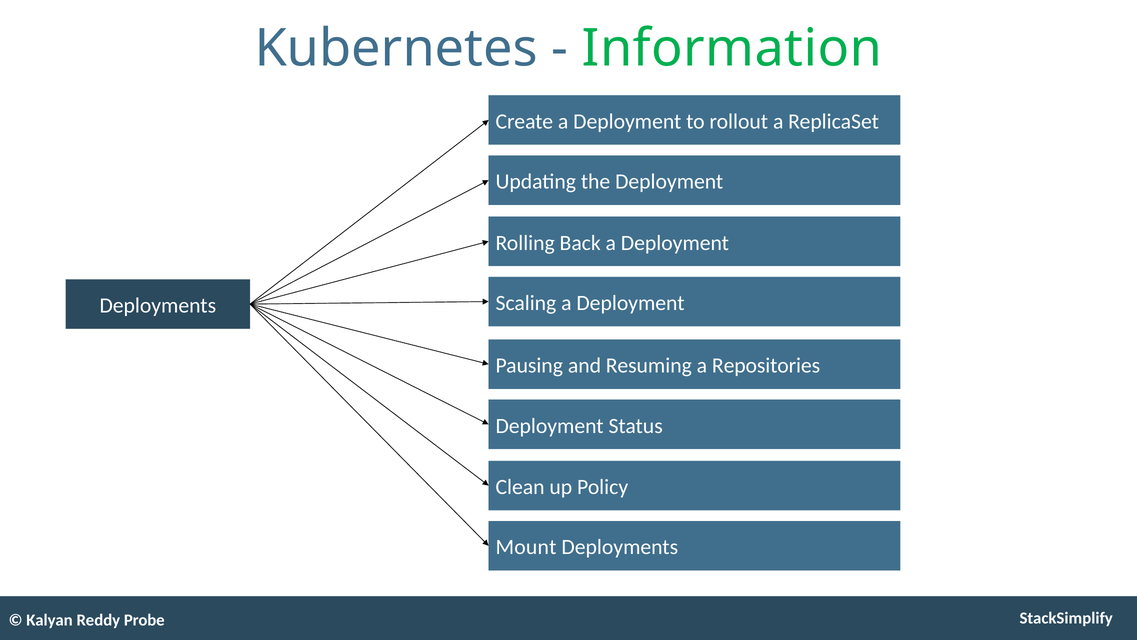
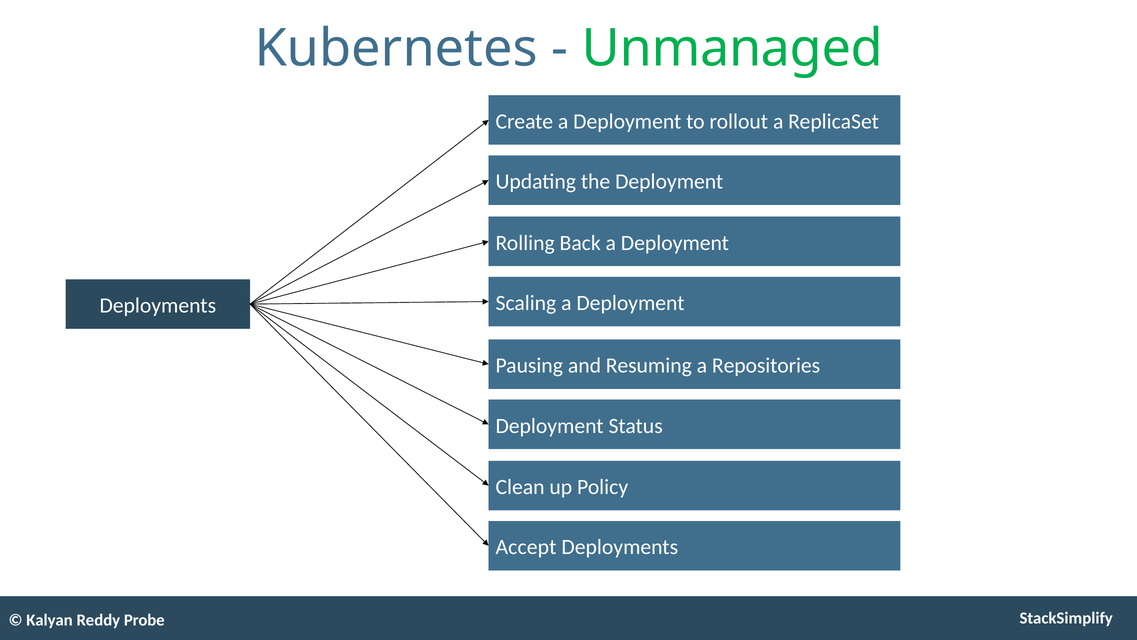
Information: Information -> Unmanaged (732, 49)
Mount: Mount -> Accept (526, 547)
